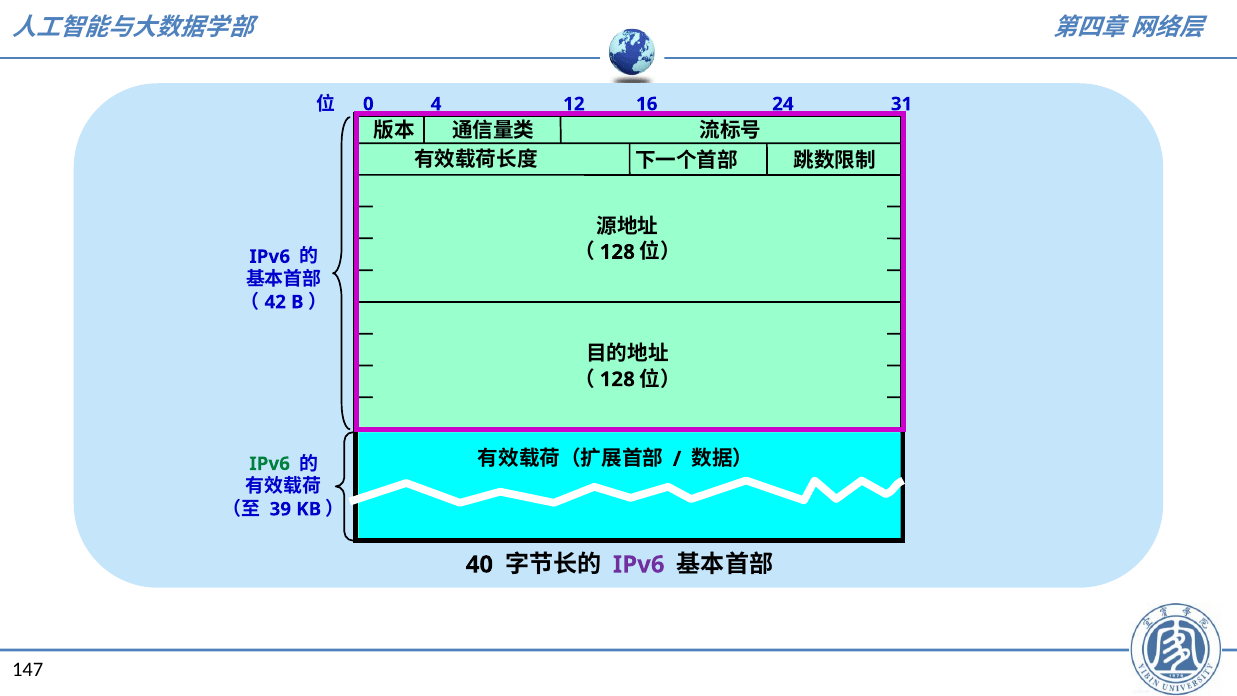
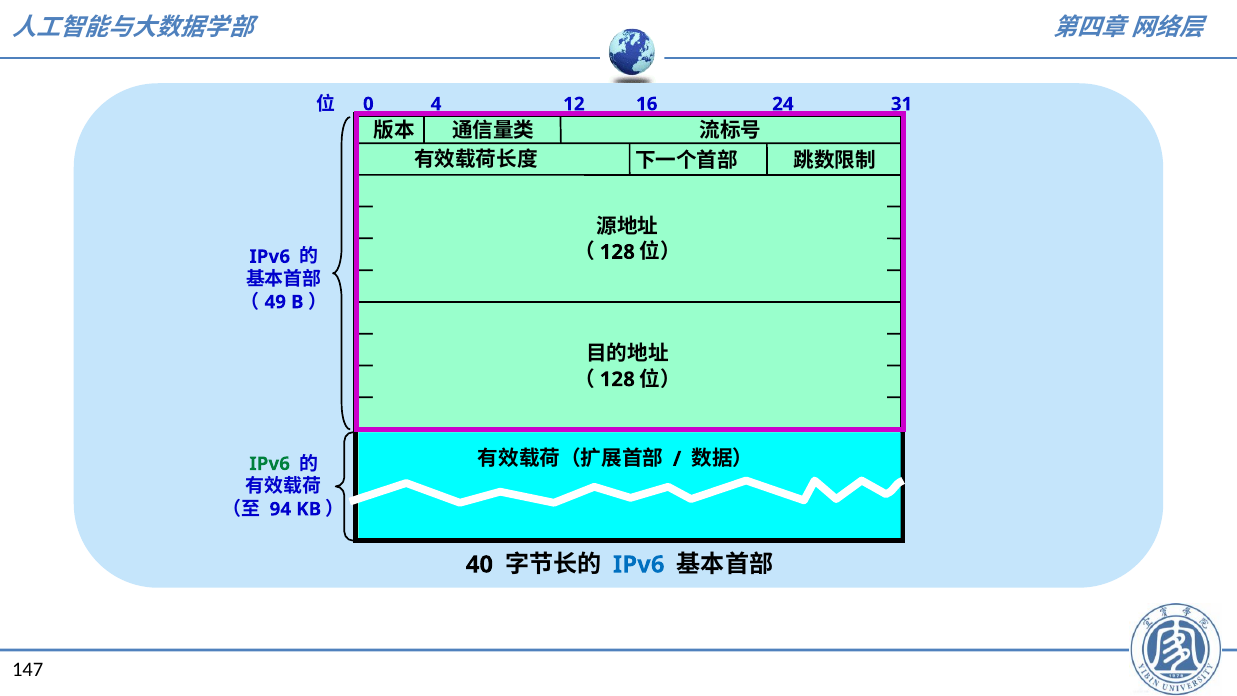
42: 42 -> 49 (275, 302)
39: 39 -> 94 (280, 509)
IPv6 colour: purple -> blue (639, 564)
